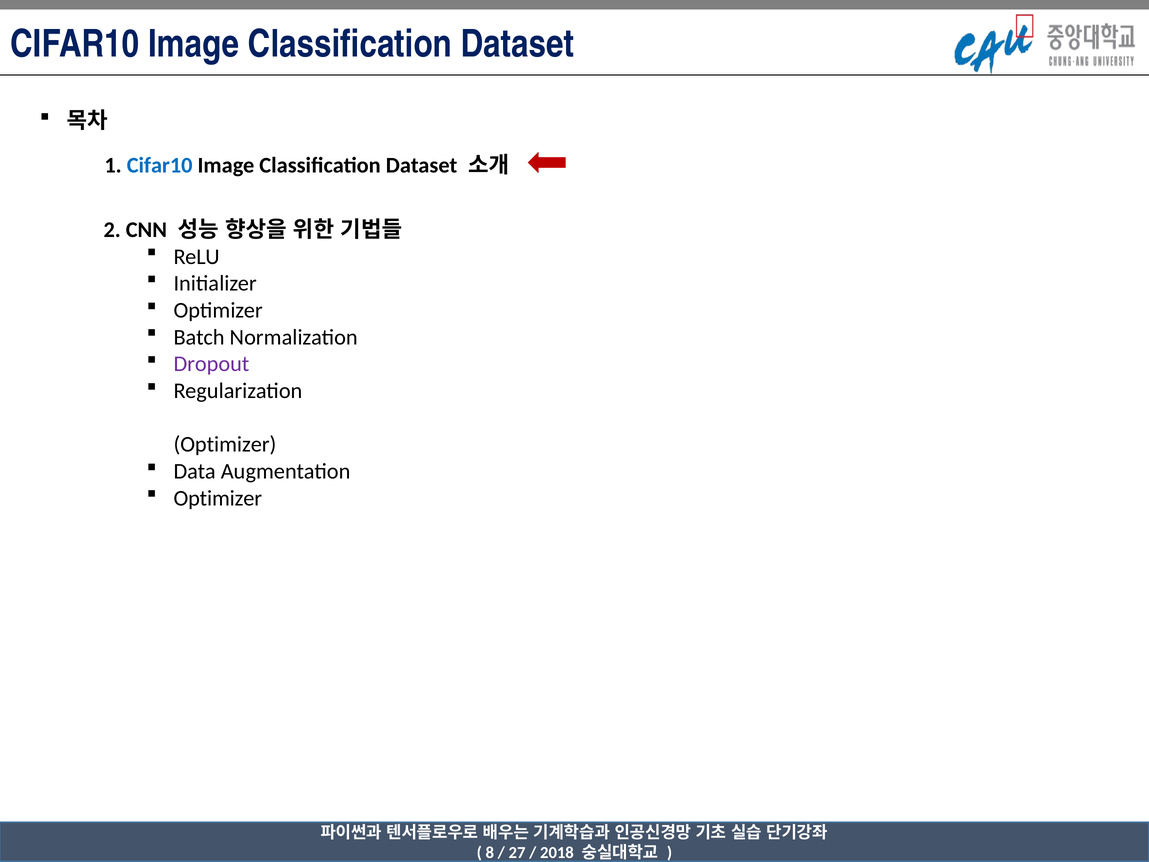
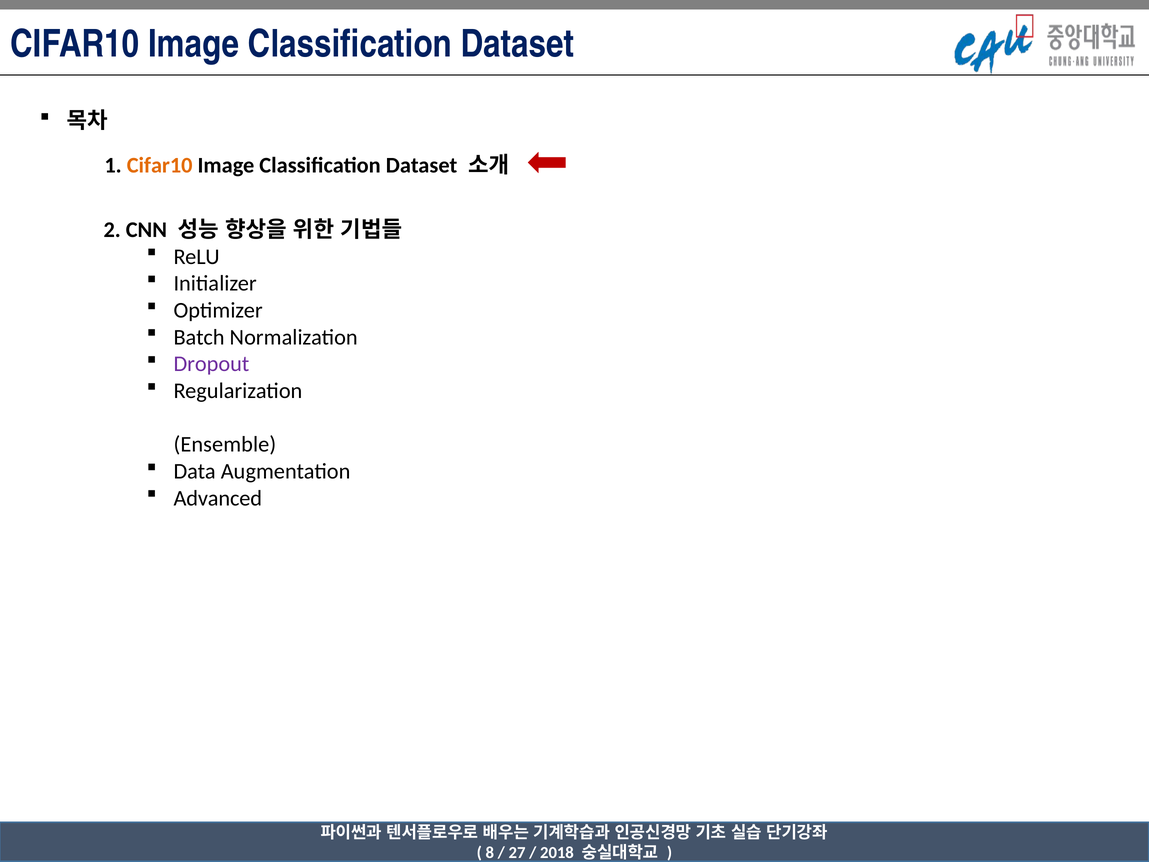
Cifar10 colour: blue -> orange (160, 166)
Optimizer: Optimizer -> Ensemble (225, 444)
Optimizer: Optimizer -> Advanced (218, 498)
